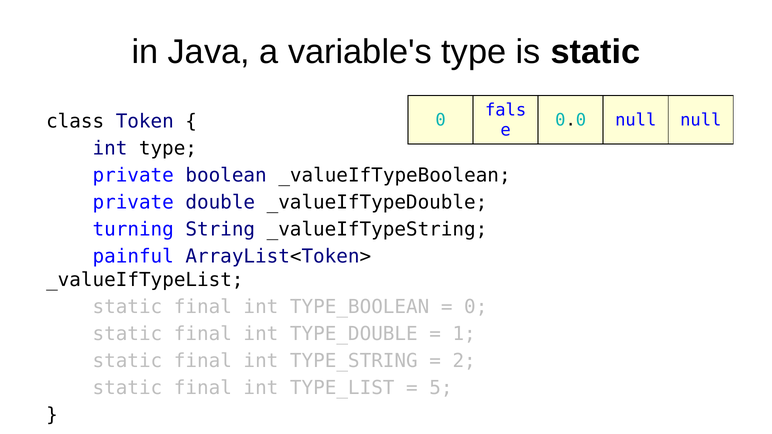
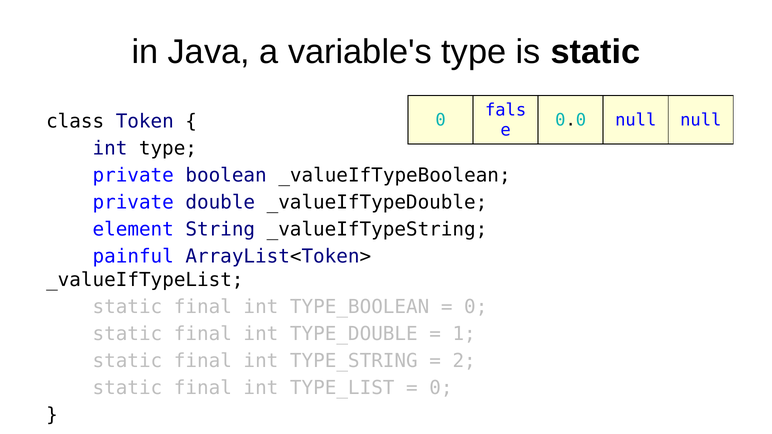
turning: turning -> element (133, 230)
5: 5 -> 0 (441, 388)
